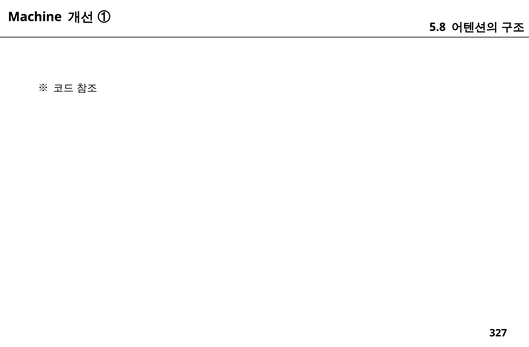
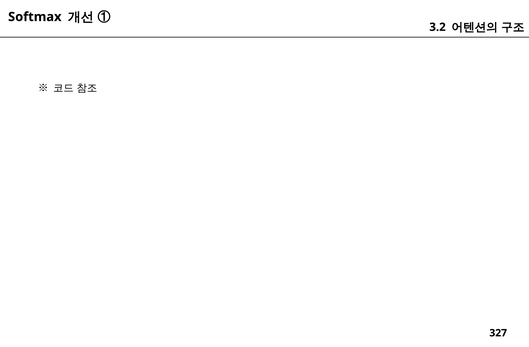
Machine: Machine -> Softmax (35, 17)
5.8: 5.8 -> 3.2 (438, 27)
